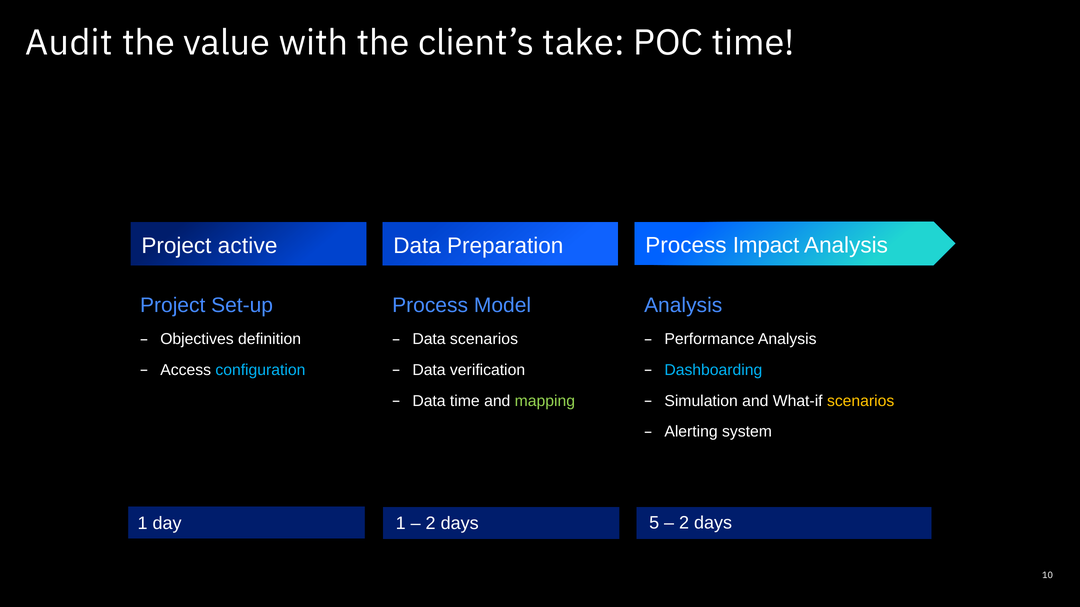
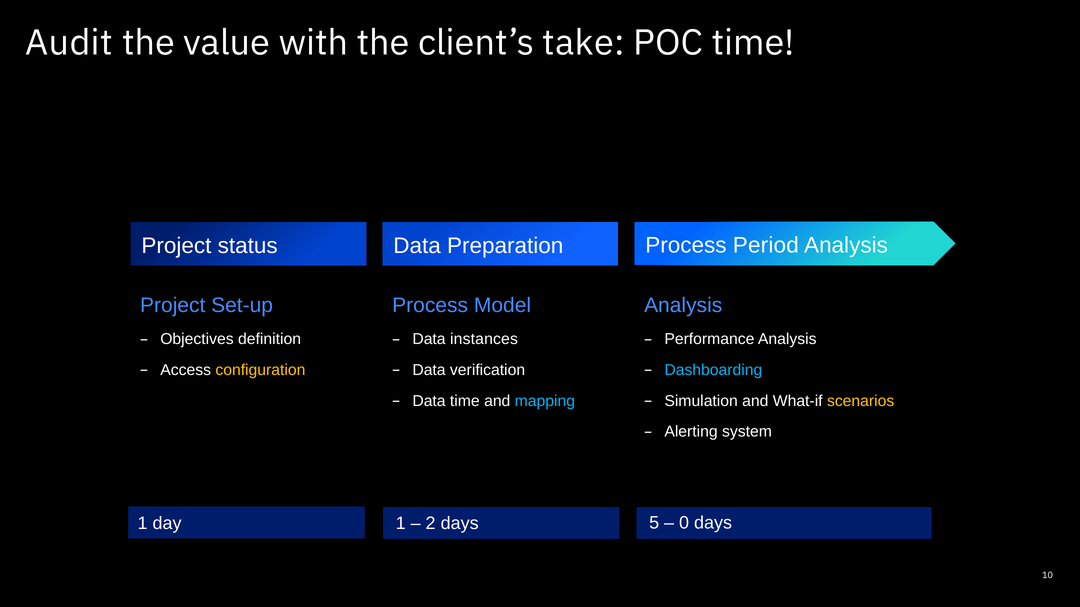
Impact: Impact -> Period (766, 246)
active: active -> status (248, 246)
Data scenarios: scenarios -> instances (484, 339)
configuration colour: light blue -> yellow (260, 370)
mapping colour: light green -> light blue (545, 401)
2: 2 -> 0 (684, 523)
